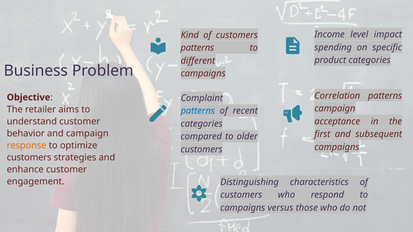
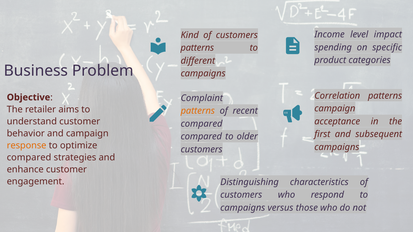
patterns colour: blue -> orange (198, 111)
categories: categories -> compared (202, 124)
customers: customers -> compared (29, 158)
